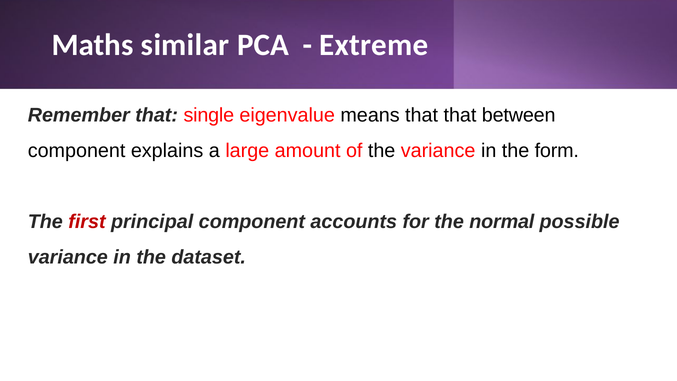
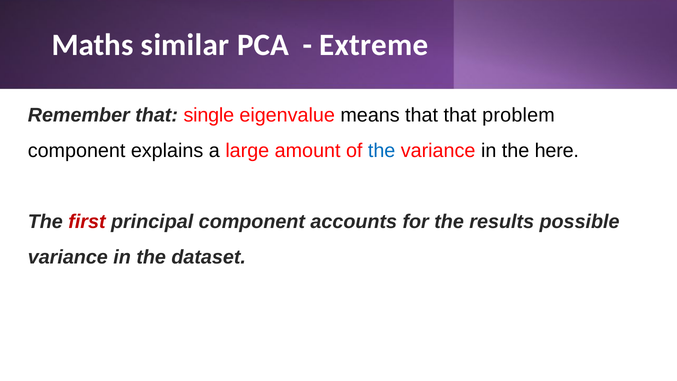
between: between -> problem (519, 115)
the colour: black -> blue (382, 151)
form: form -> here (557, 151)
normal: normal -> results (502, 222)
